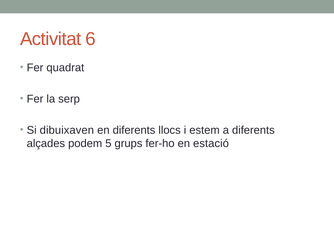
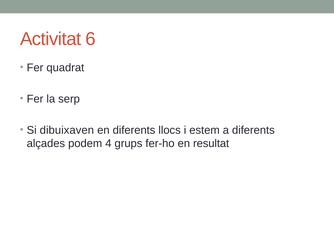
5: 5 -> 4 (108, 143)
estació: estació -> resultat (211, 143)
